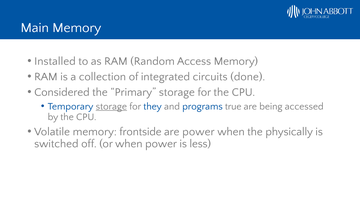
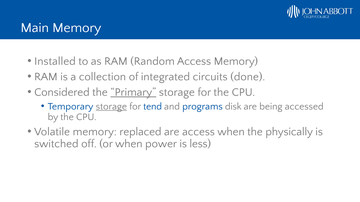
Primary underline: none -> present (133, 92)
they: they -> tend (153, 107)
true: true -> disk (233, 107)
frontside: frontside -> replaced (140, 132)
are power: power -> access (199, 132)
